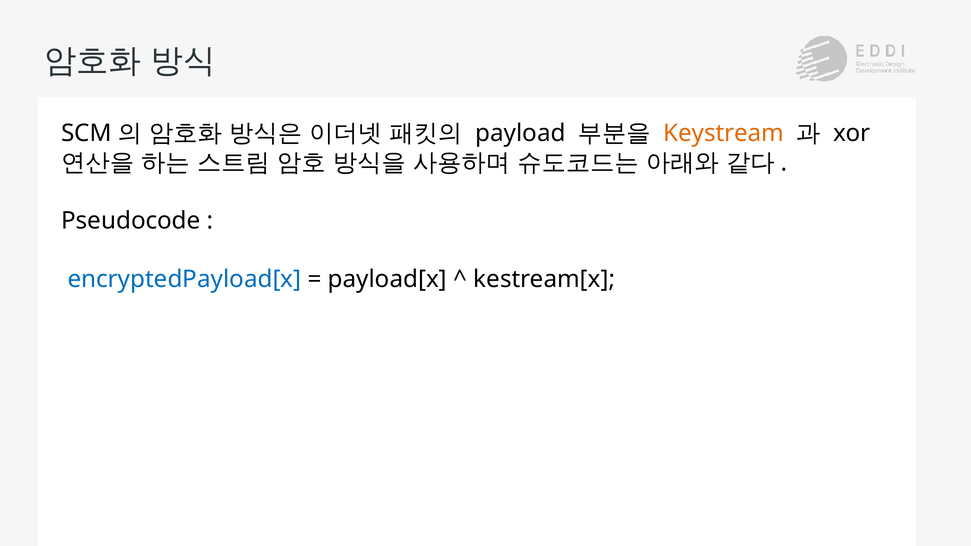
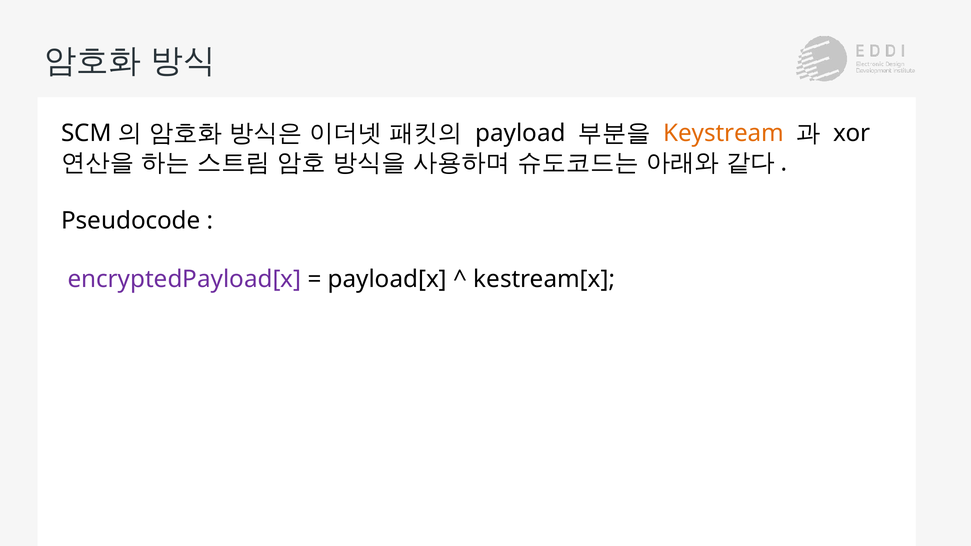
encryptedPayload[x colour: blue -> purple (184, 279)
